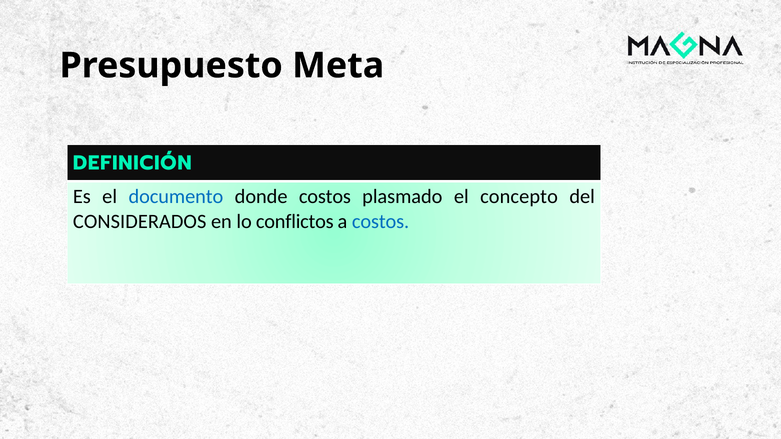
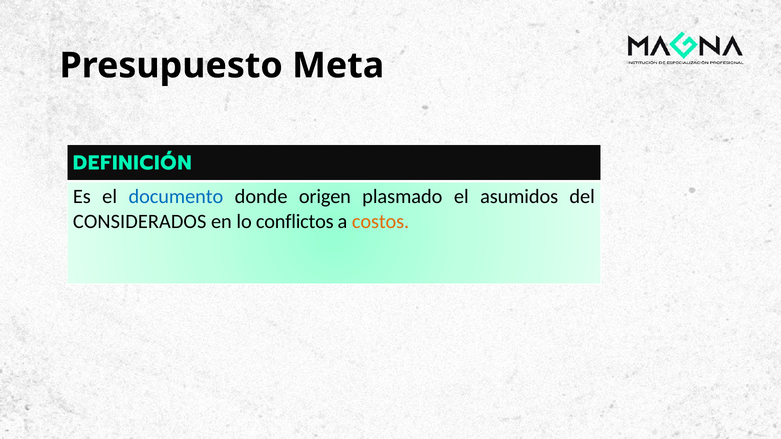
donde costos: costos -> origen (325, 197)
concepto: concepto -> asumidos (519, 197)
costos colour: blue -> orange (381, 222)
